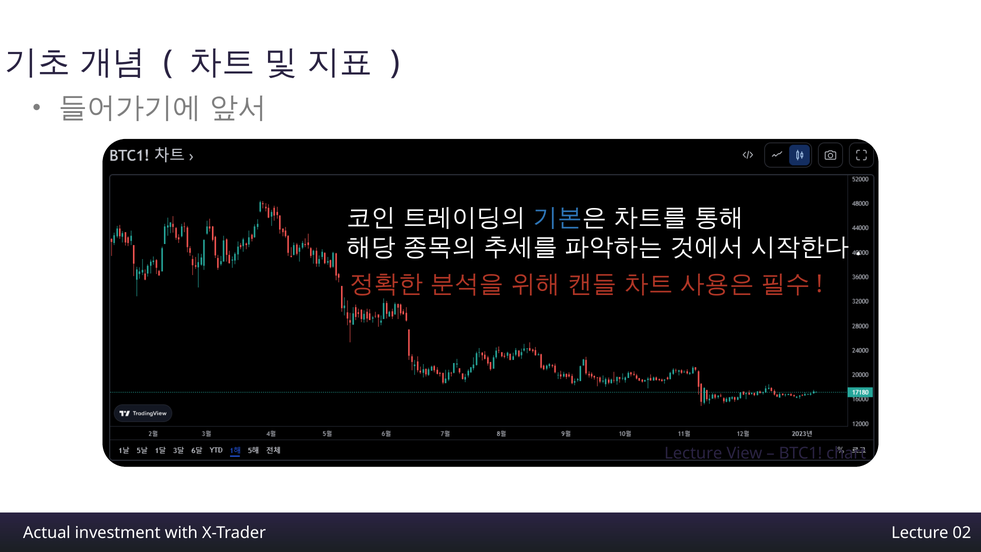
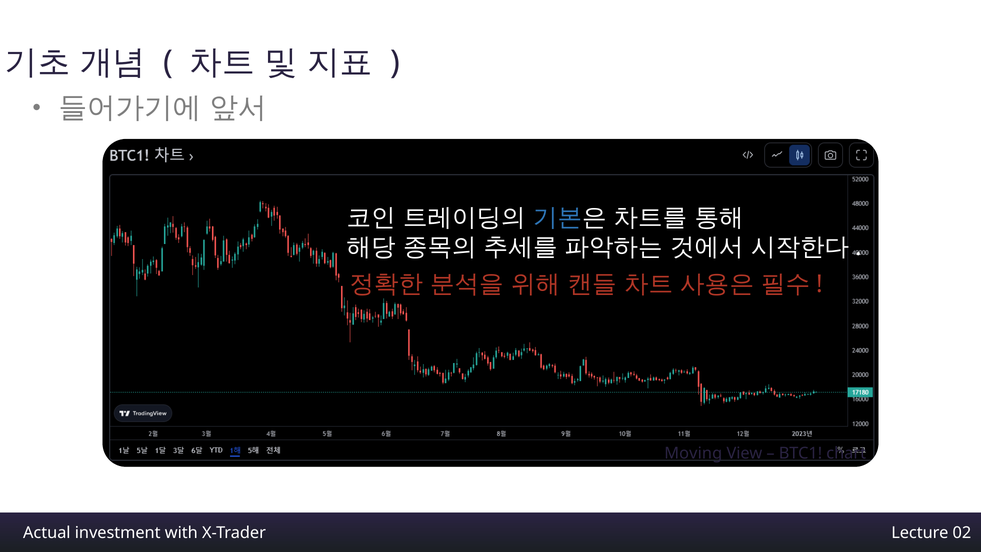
Lecture: Lecture -> Moving (693, 453)
